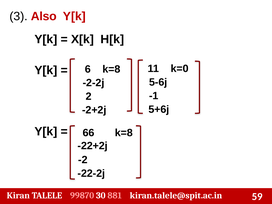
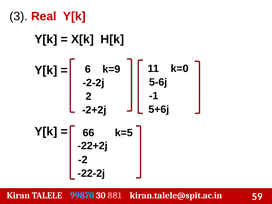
Also: Also -> Real (44, 16)
6 k=8: k=8 -> k=9 (111, 69)
66 k=8: k=8 -> k=5 (124, 133)
99870 colour: pink -> light blue (82, 196)
